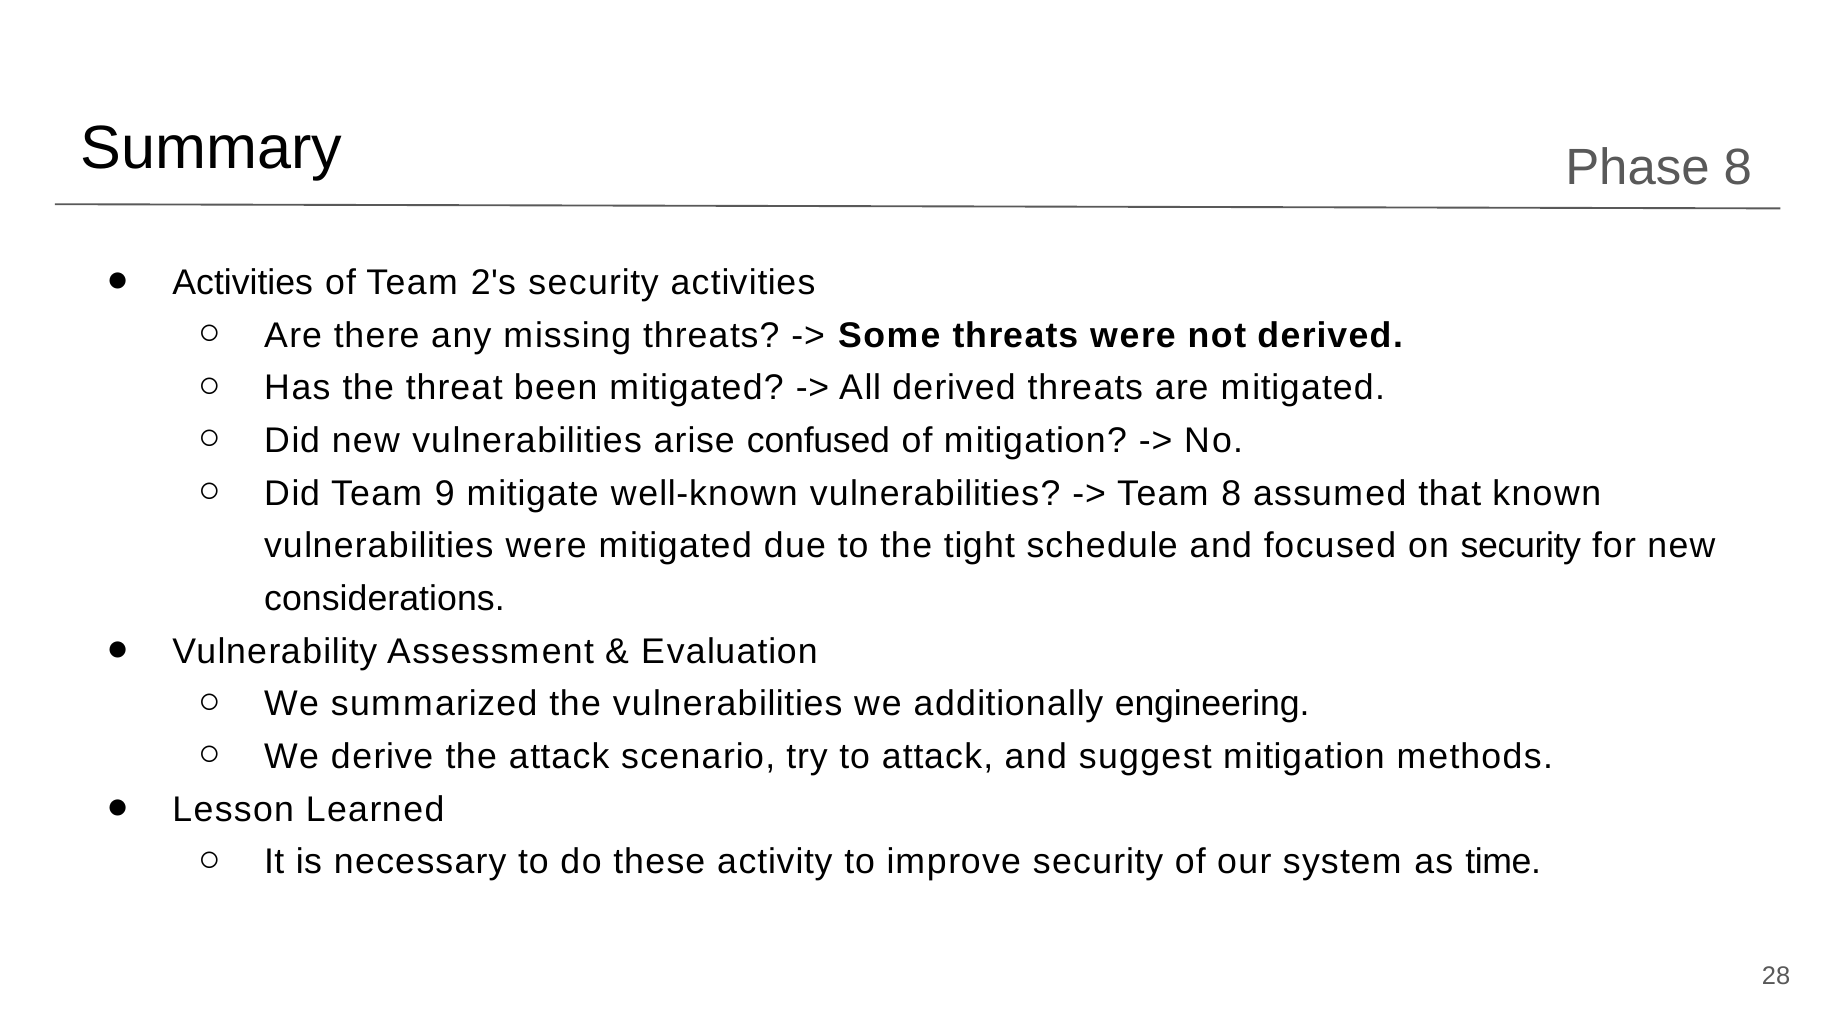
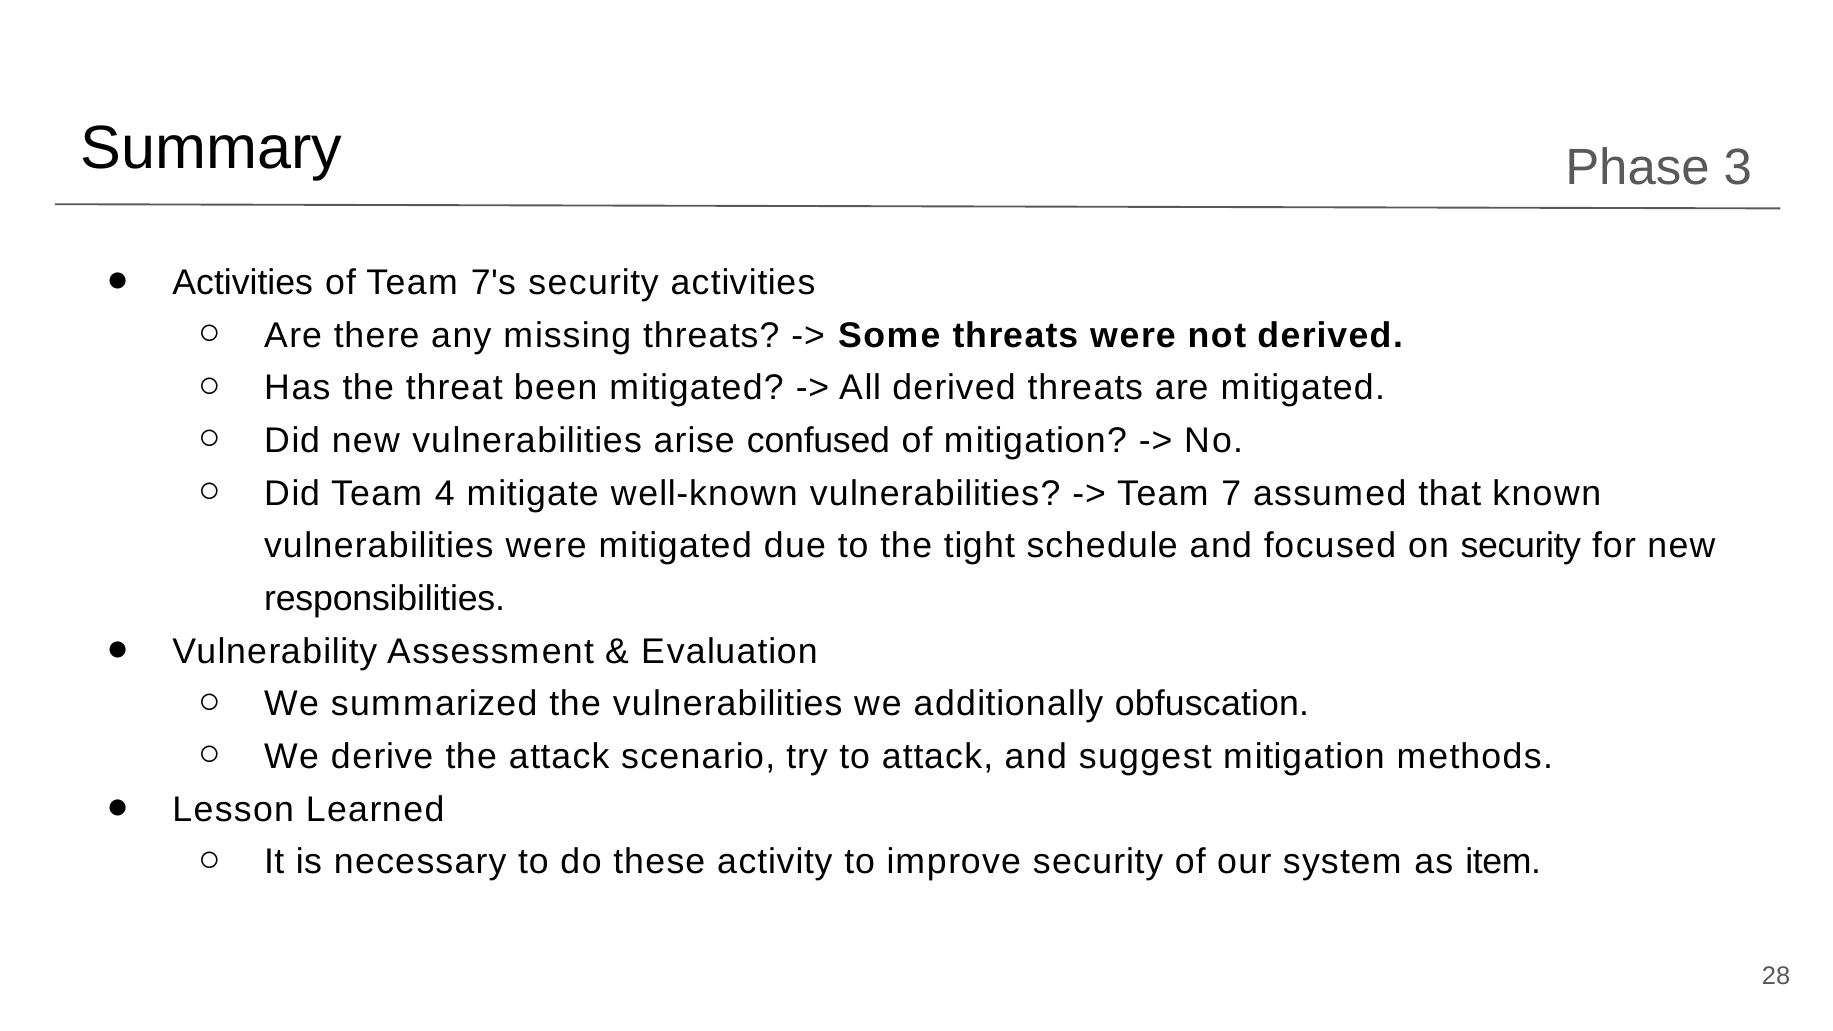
Phase 8: 8 -> 3 (1738, 167)
2's: 2's -> 7's (493, 283)
9: 9 -> 4 (445, 493)
Team 8: 8 -> 7 (1231, 493)
considerations: considerations -> responsibilities (385, 599)
engineering: engineering -> obfuscation (1212, 704)
time: time -> item (1503, 862)
